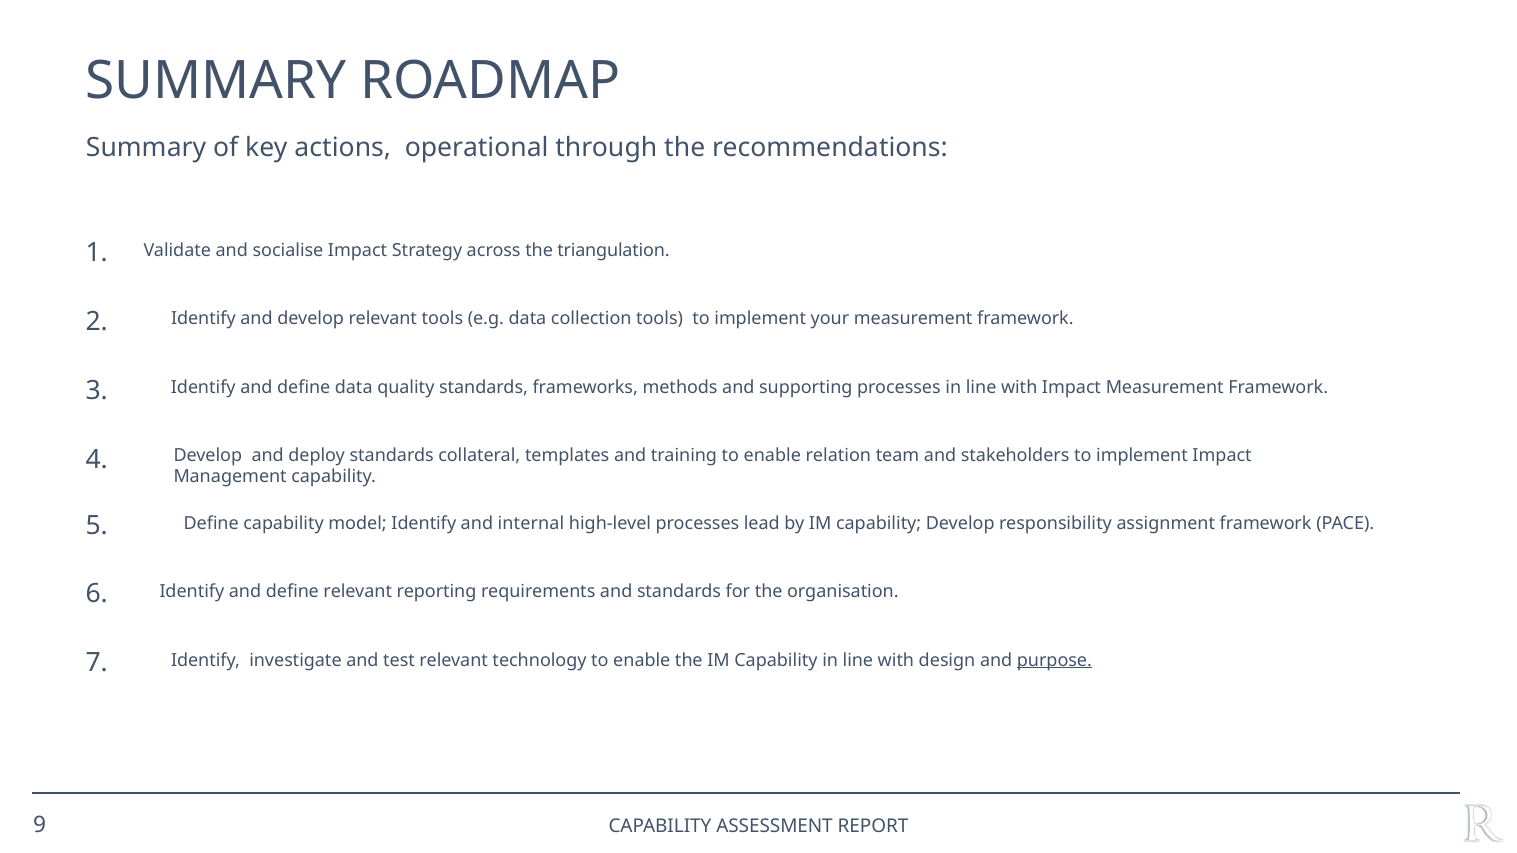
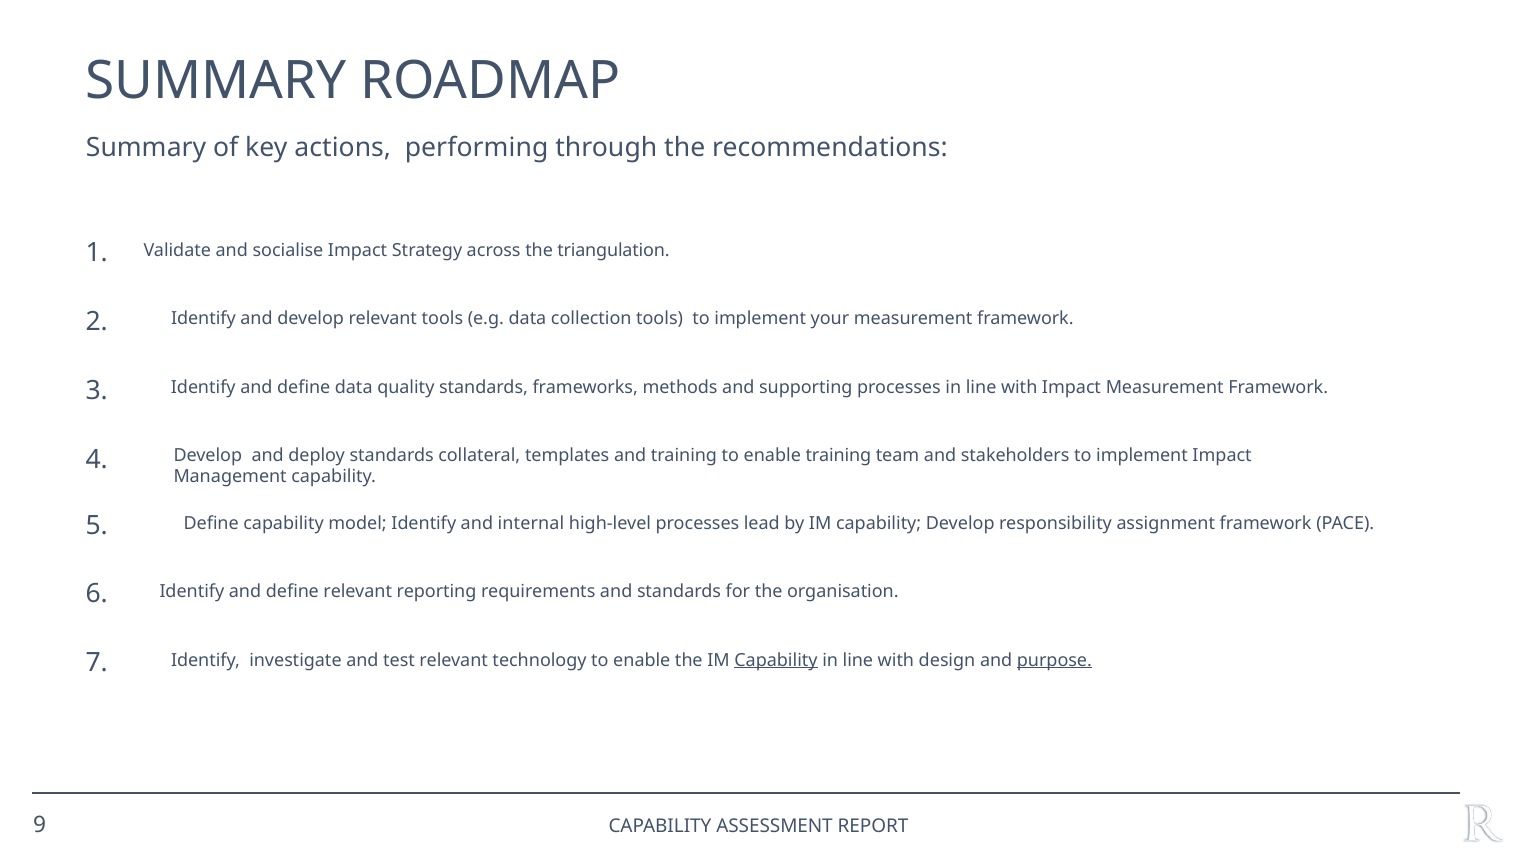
operational: operational -> performing (477, 148)
enable relation: relation -> training (838, 456)
Capability underline: none -> present (776, 660)
